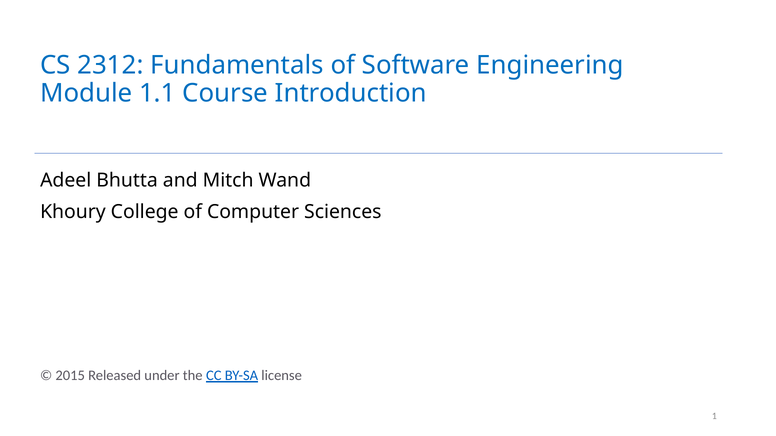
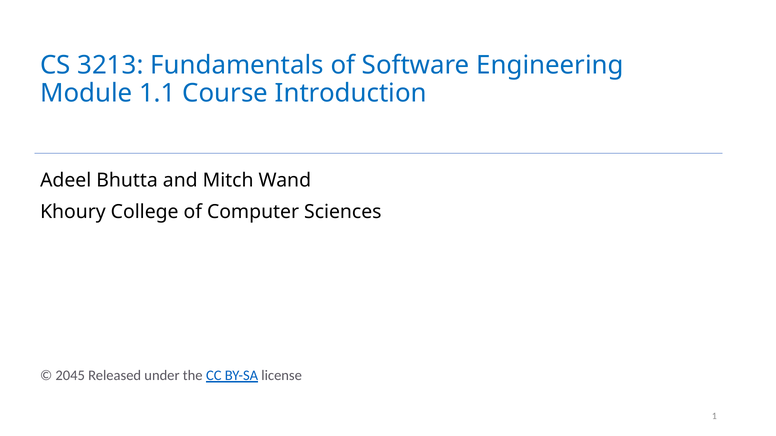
2312: 2312 -> 3213 (110, 65)
2015: 2015 -> 2045 (70, 376)
